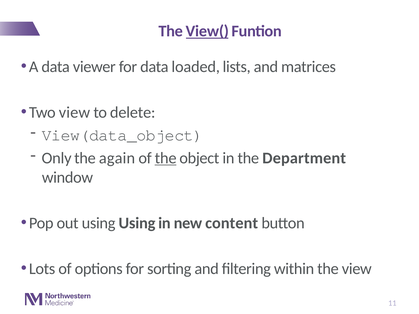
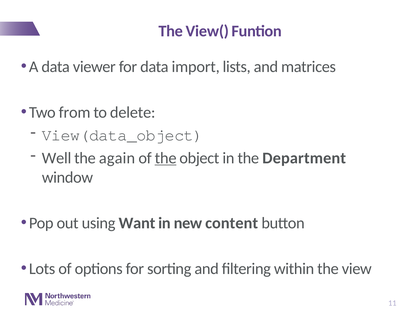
View( underline: present -> none (207, 31)
loaded: loaded -> import (196, 67)
Two view: view -> from (75, 112)
Only: Only -> Well (57, 158)
using Using: Using -> Want (137, 223)
